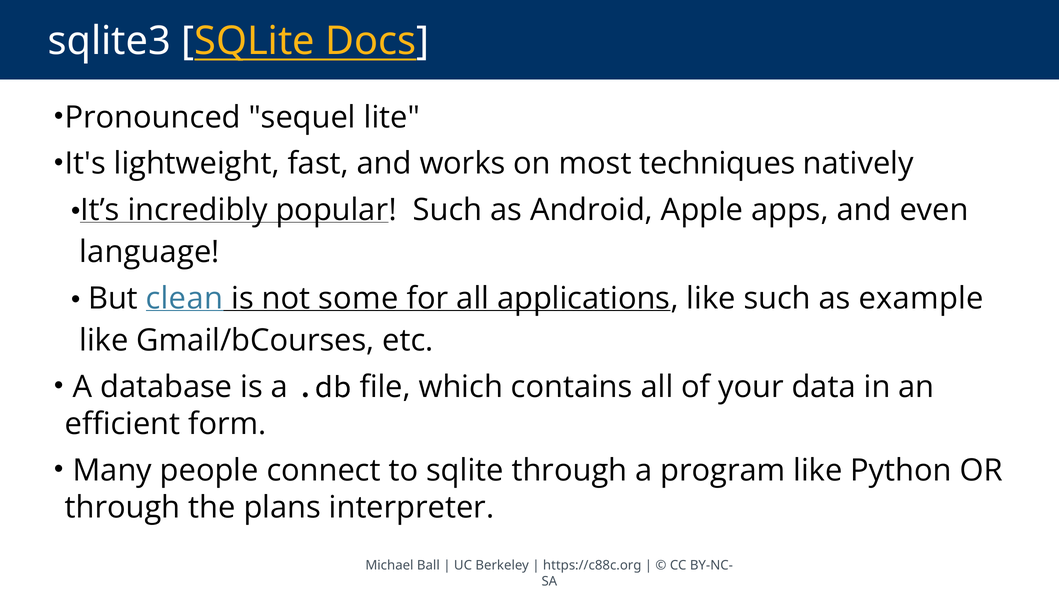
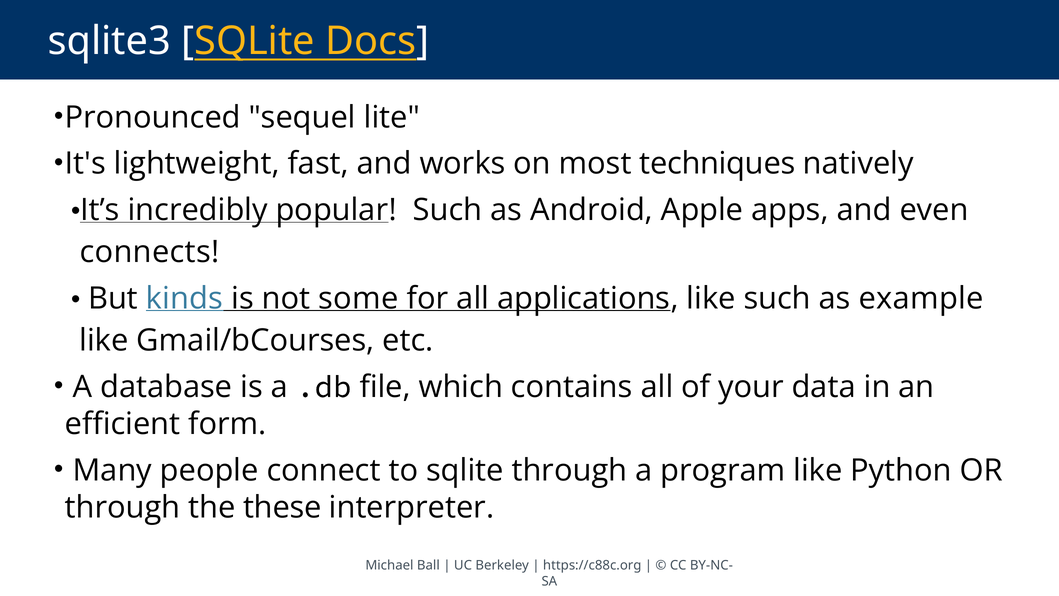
language: language -> connects (149, 252)
clean: clean -> kinds (184, 298)
plans: plans -> these (282, 507)
